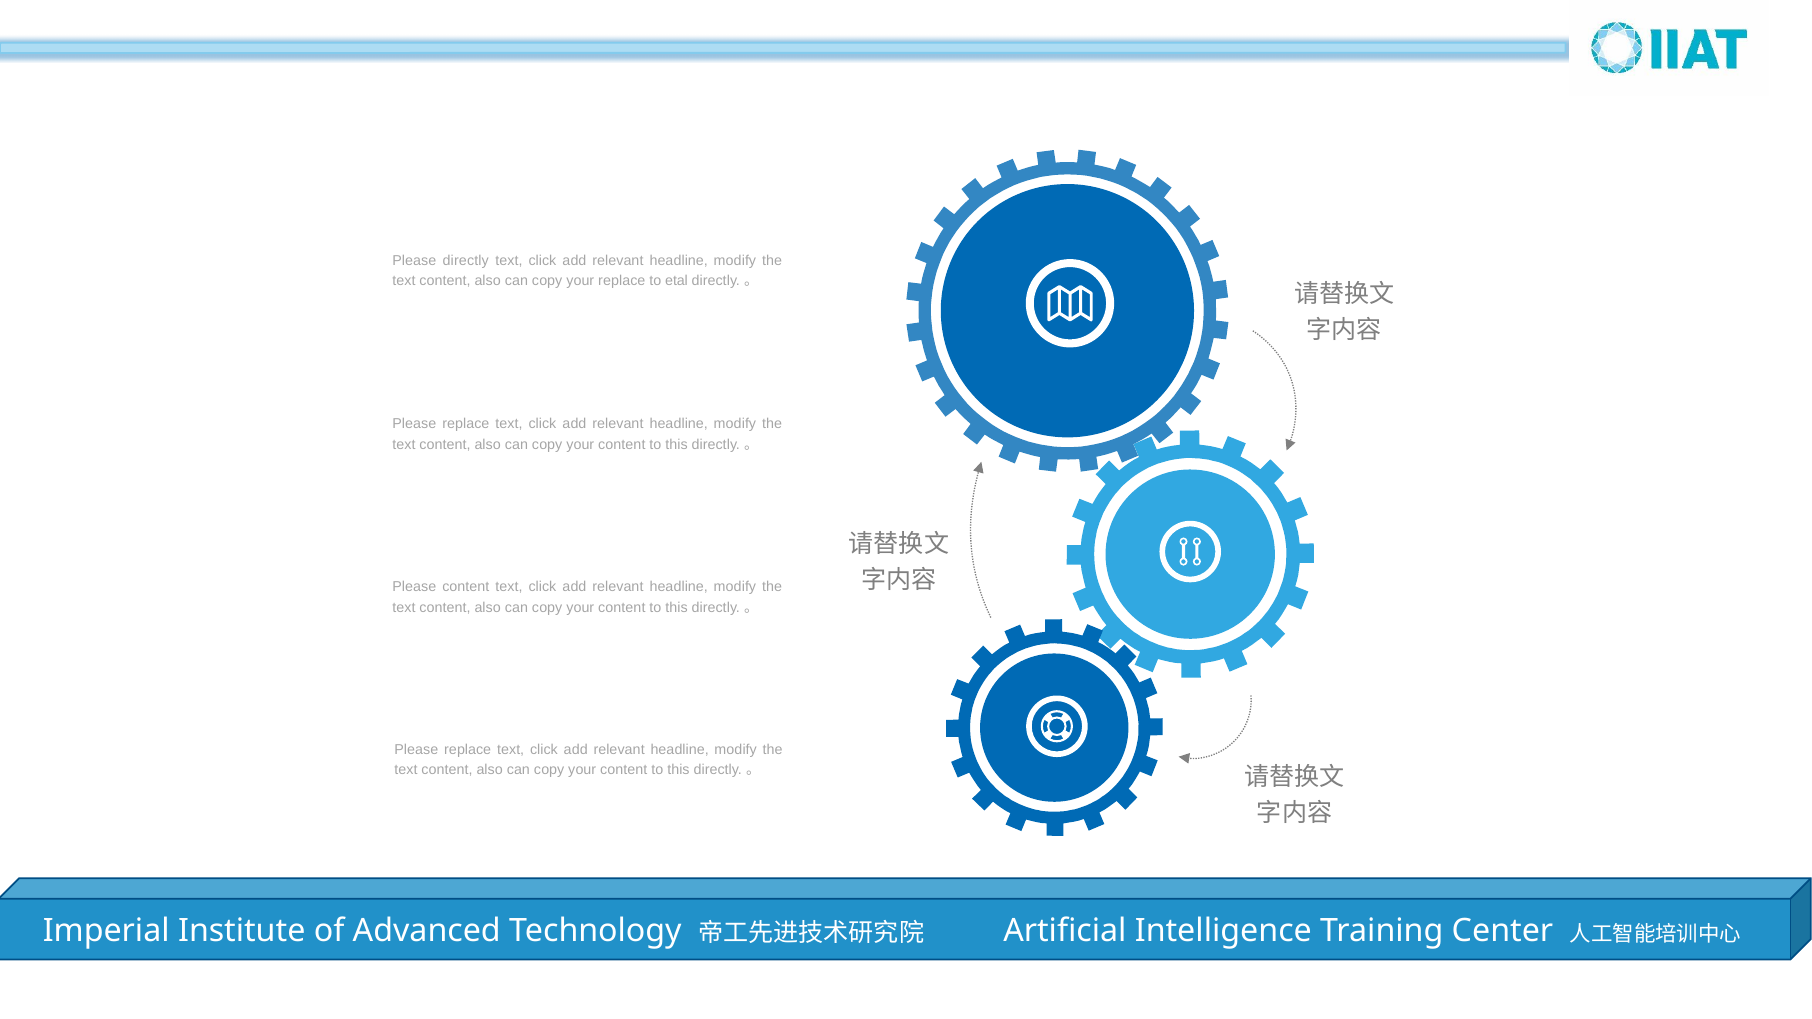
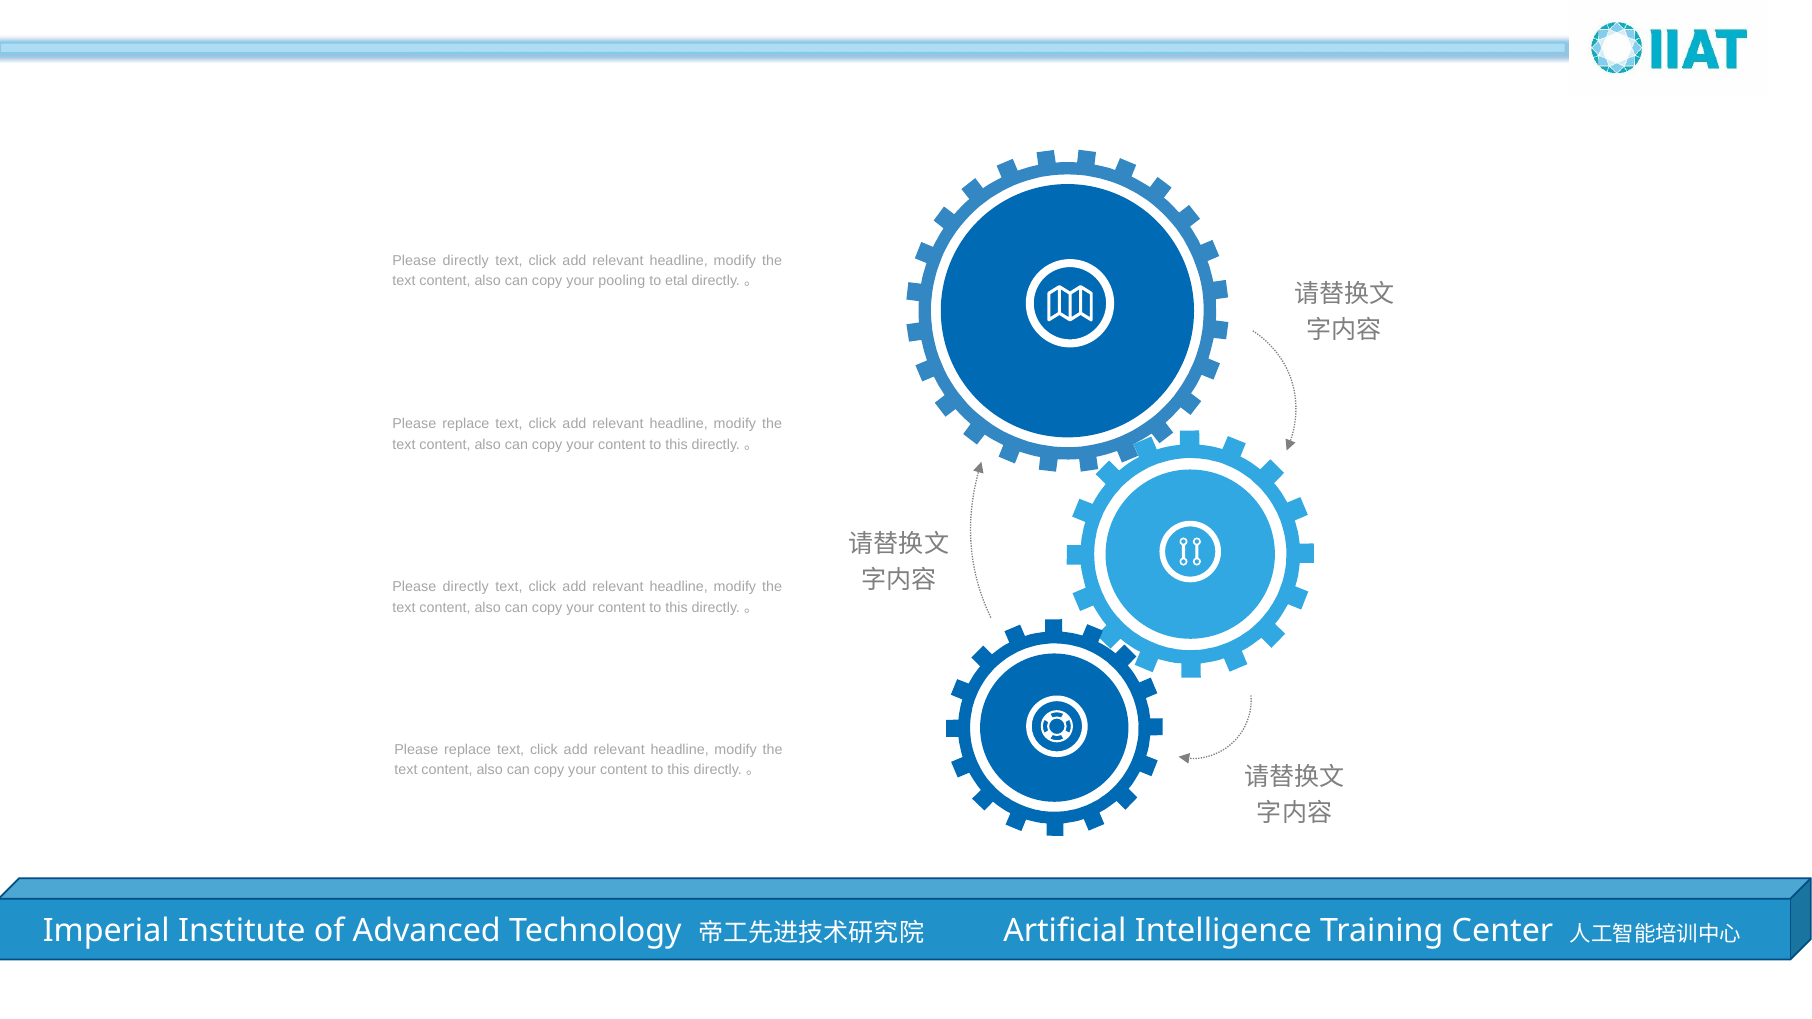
your replace: replace -> pooling (622, 281)
content: content -> directly (466, 587)
